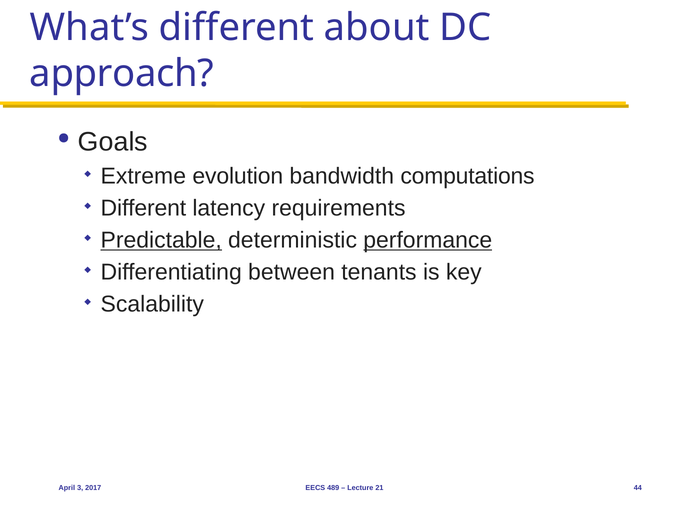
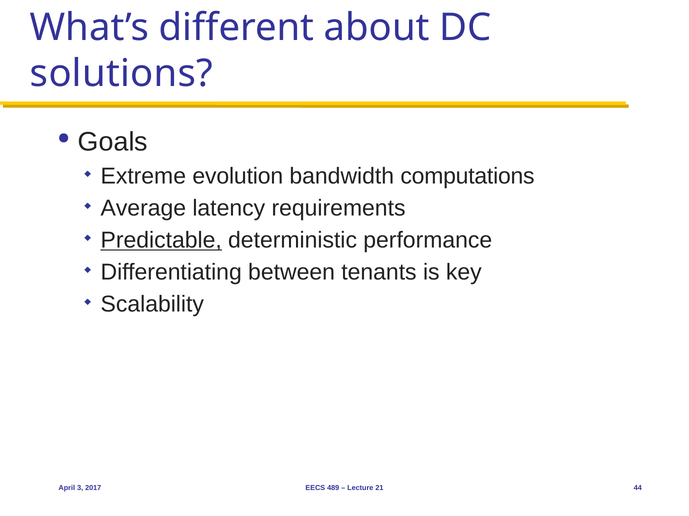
approach: approach -> solutions (121, 74)
Different: Different -> Average (143, 208)
performance underline: present -> none (428, 240)
